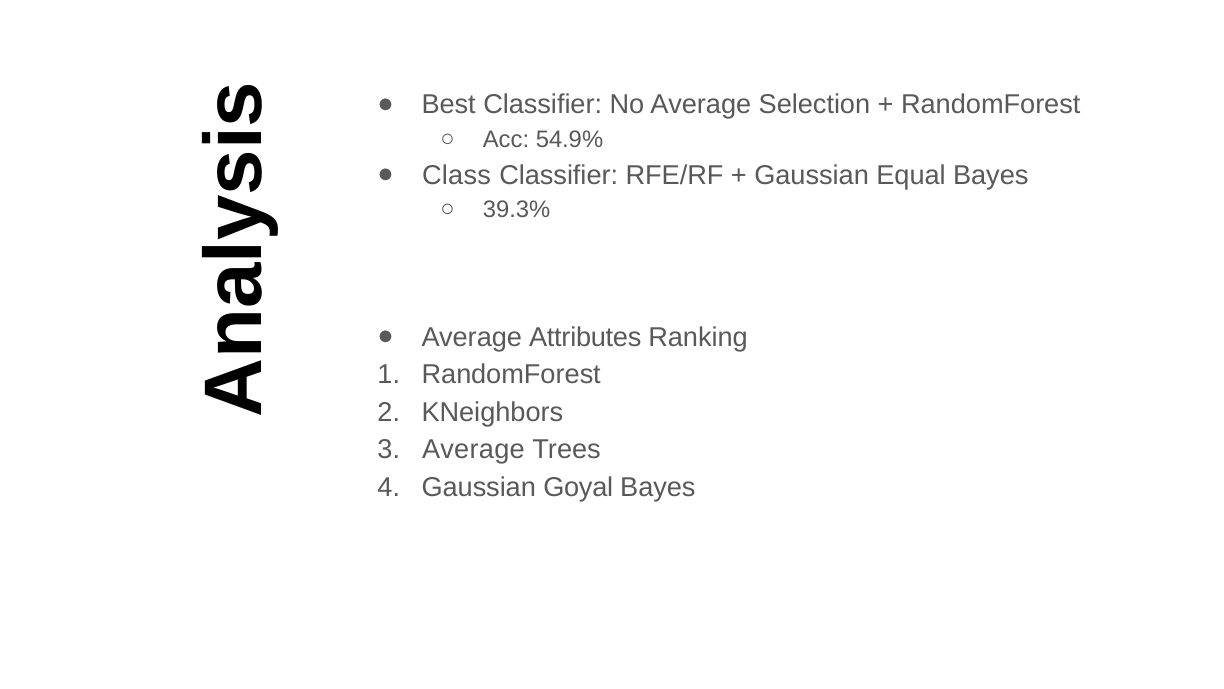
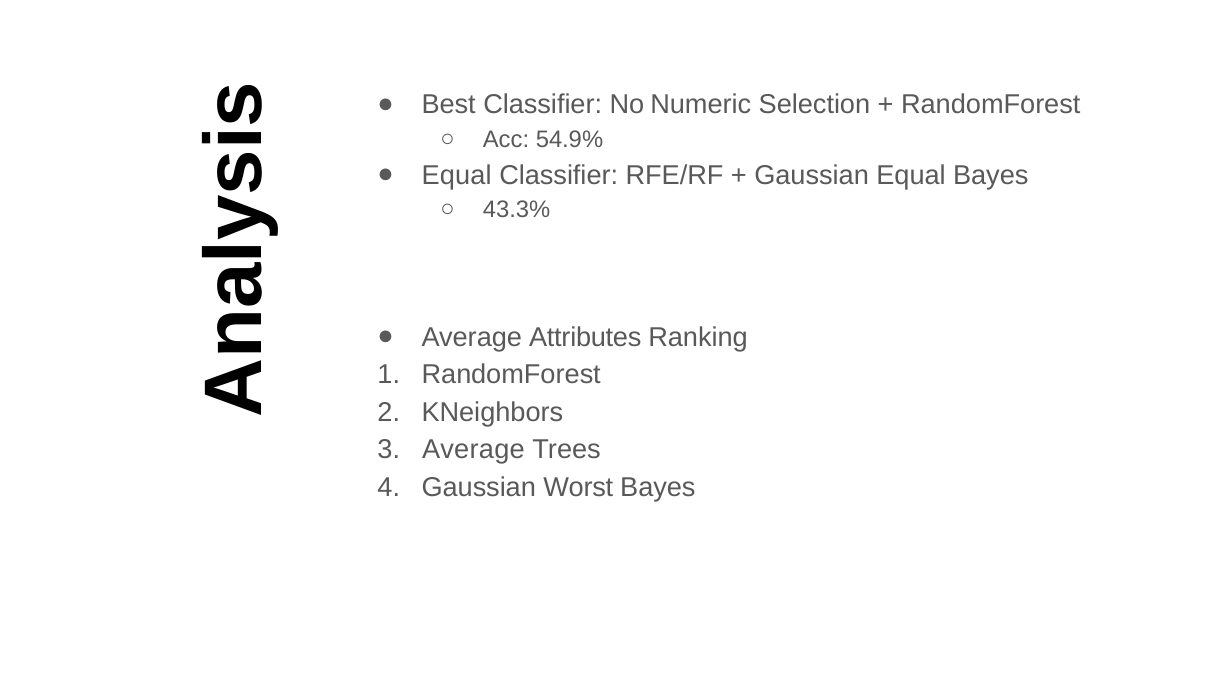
No Average: Average -> Numeric (701, 105)
Class: Class -> Equal (457, 175)
39.3%: 39.3% -> 43.3% (517, 210)
Goyal: Goyal -> Worst (578, 487)
